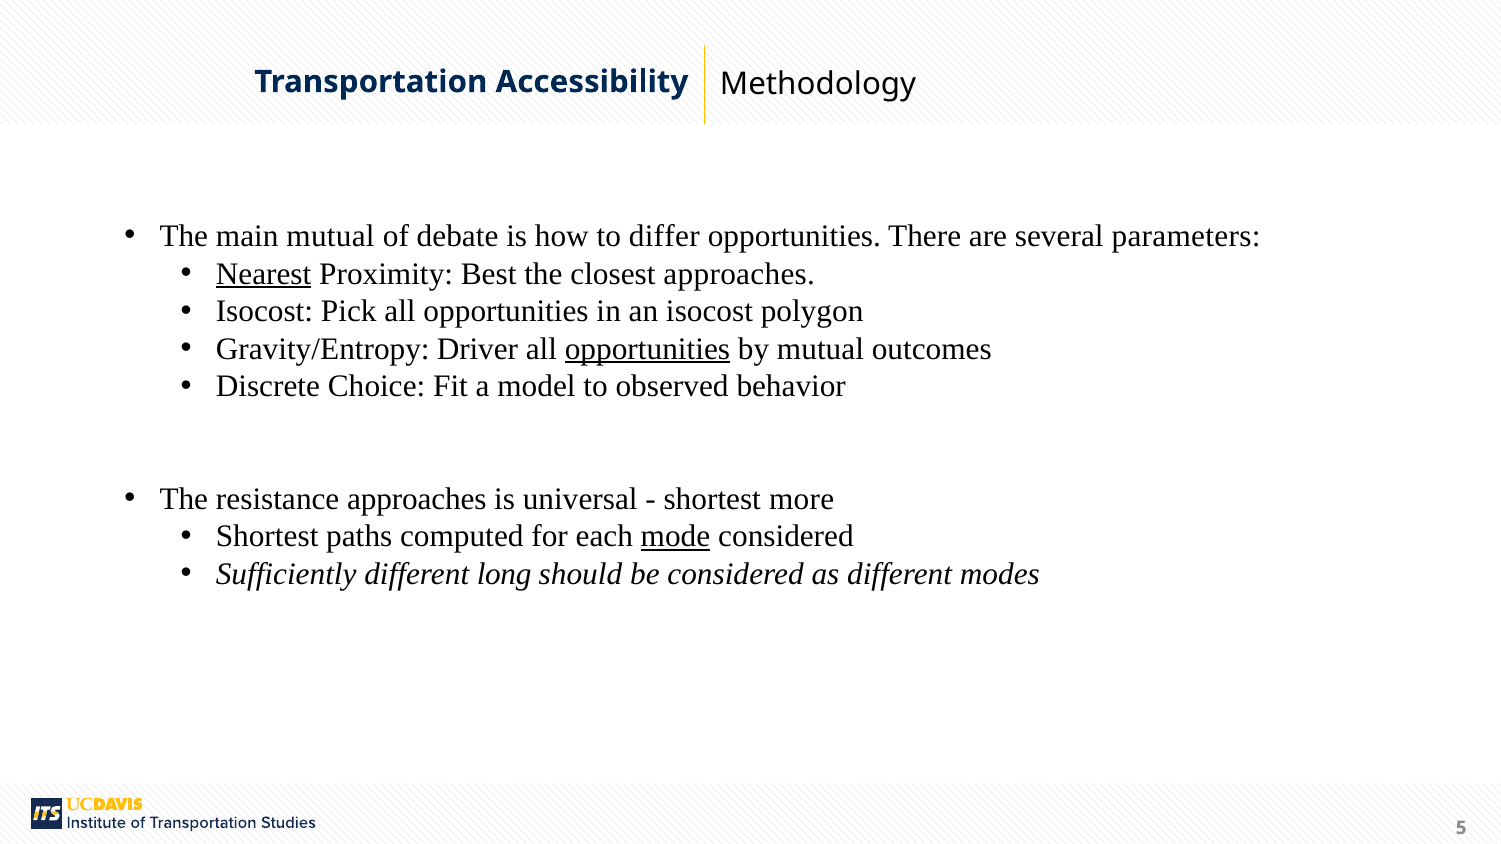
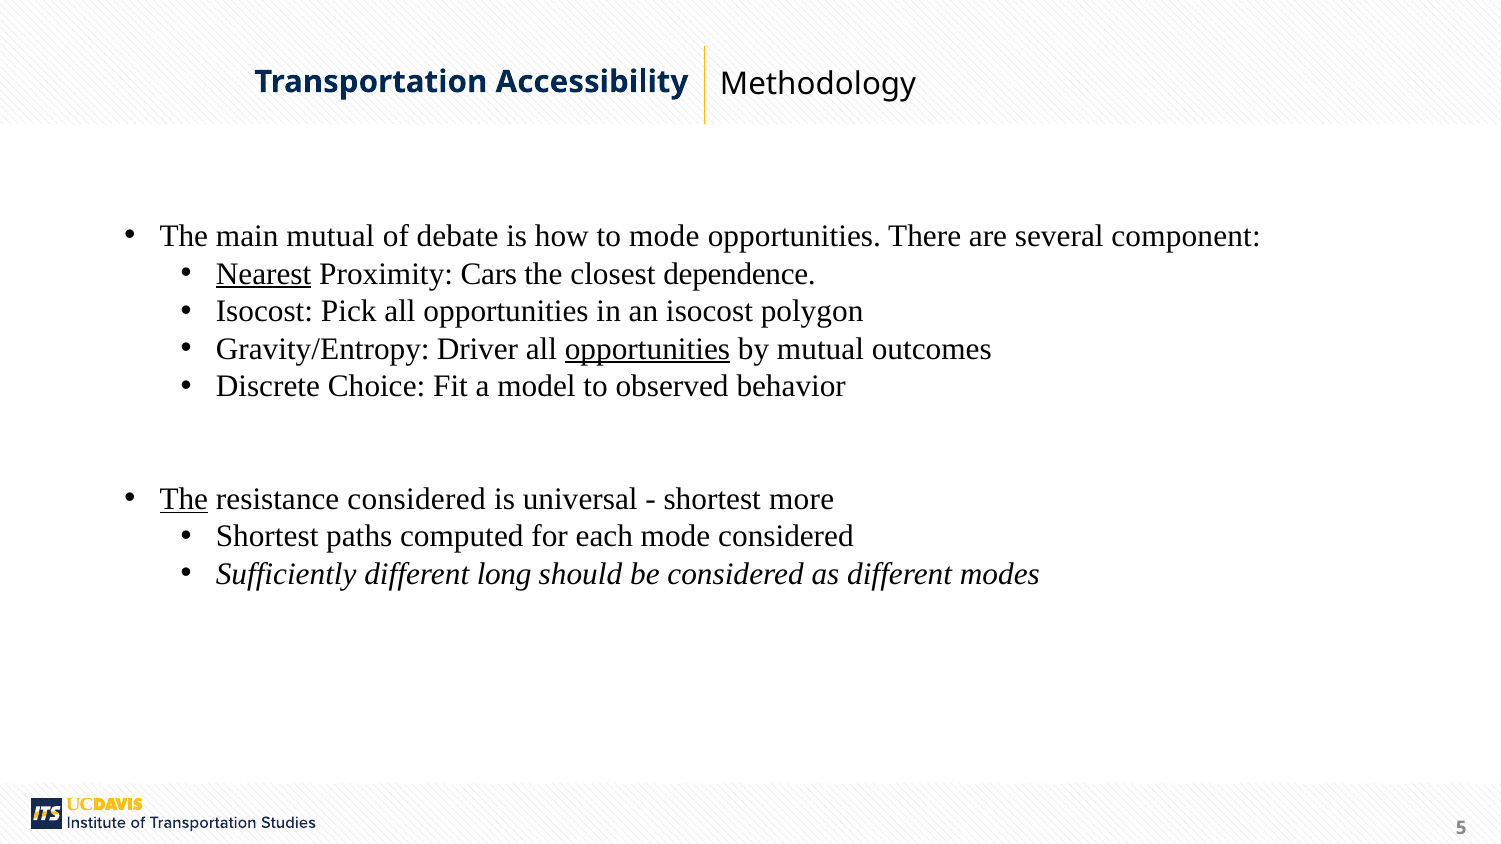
to differ: differ -> mode (664, 236)
parameters: parameters -> component (1186, 236)
Best: Best -> Cars (489, 274)
closest approaches: approaches -> dependence (740, 274)
The underline: none -> present (184, 499)
resistance approaches: approaches -> considered (417, 499)
mode underline: present -> none (676, 537)
